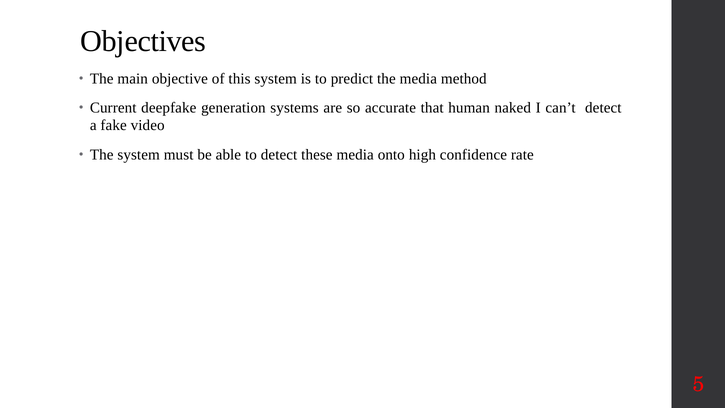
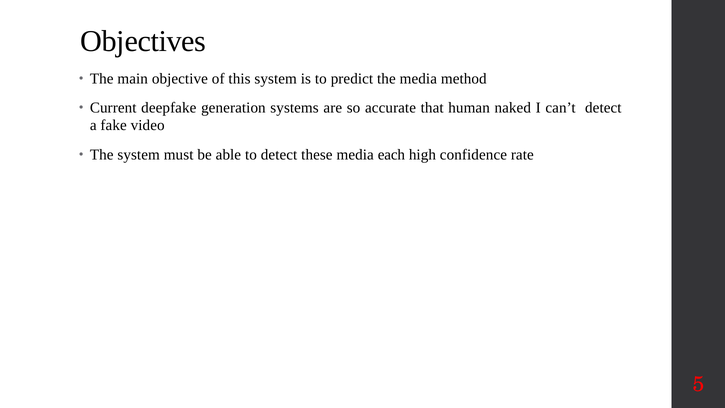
onto: onto -> each (391, 154)
